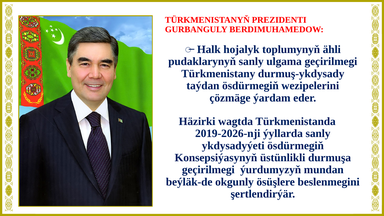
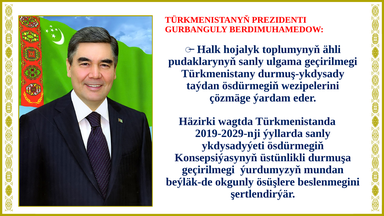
2019-2026-nji: 2019-2026-nji -> 2019-2029-nji (228, 133)
